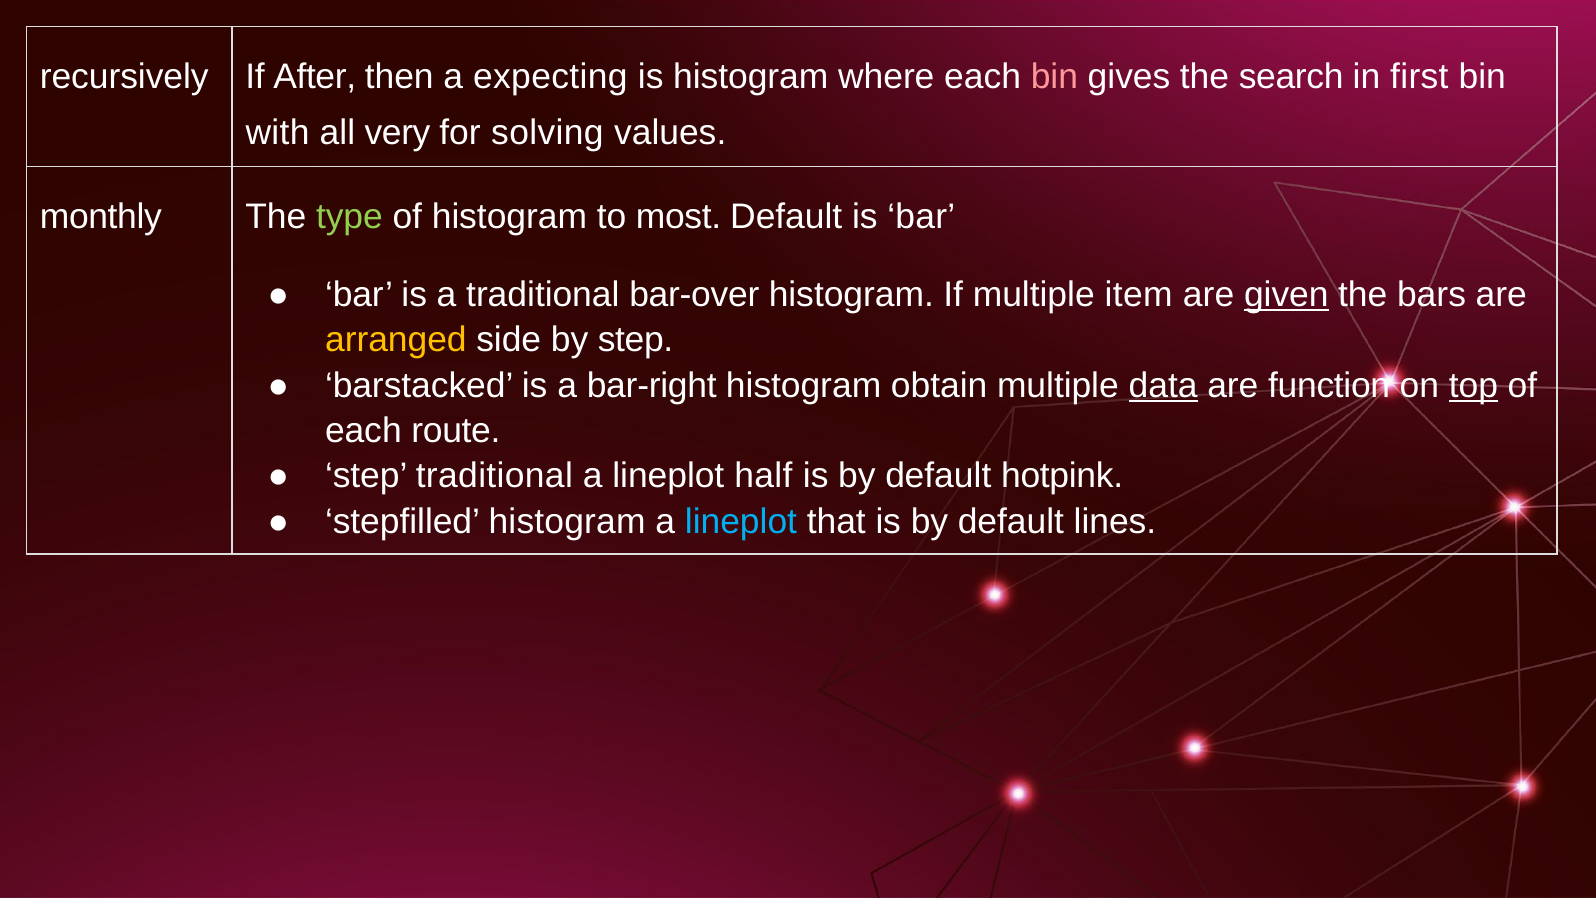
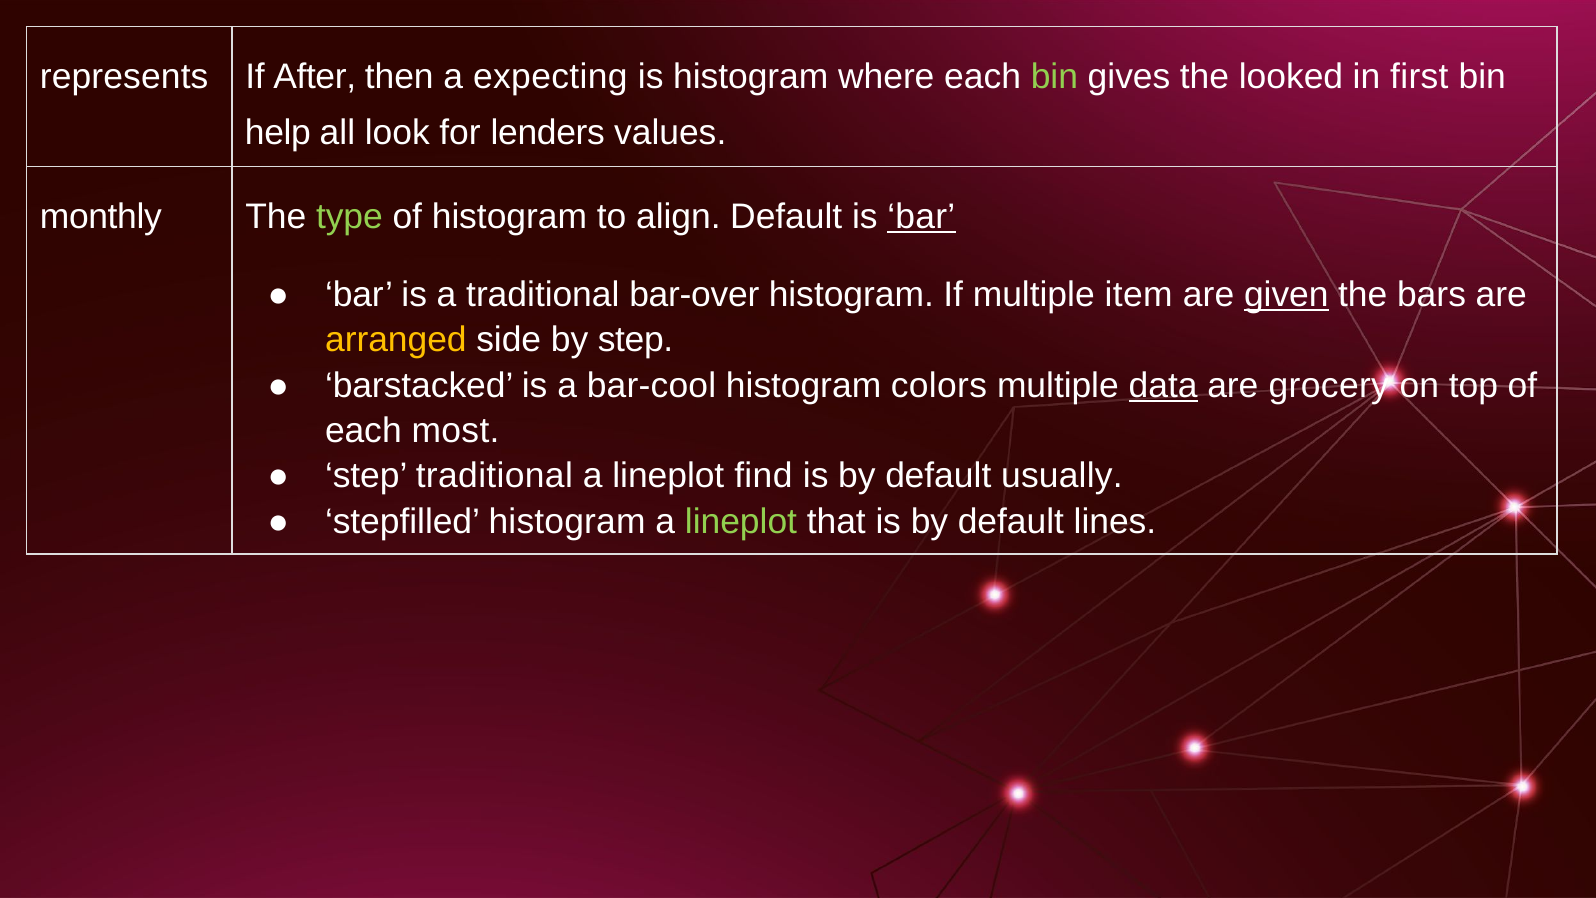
recursively: recursively -> represents (124, 77)
bin colour: pink -> light green (1054, 77)
search: search -> looked (1291, 77)
with: with -> help (278, 133)
very: very -> look (397, 133)
solving: solving -> lenders (548, 133)
most: most -> align (678, 216)
bar underline: none -> present (921, 216)
bar-right: bar-right -> bar-cool (652, 385)
obtain: obtain -> colors (939, 385)
function: function -> grocery (1329, 385)
top underline: present -> none (1473, 385)
route: route -> most (456, 431)
half: half -> find (763, 476)
hotpink: hotpink -> usually (1062, 476)
lineplot colour: light blue -> light green (741, 521)
